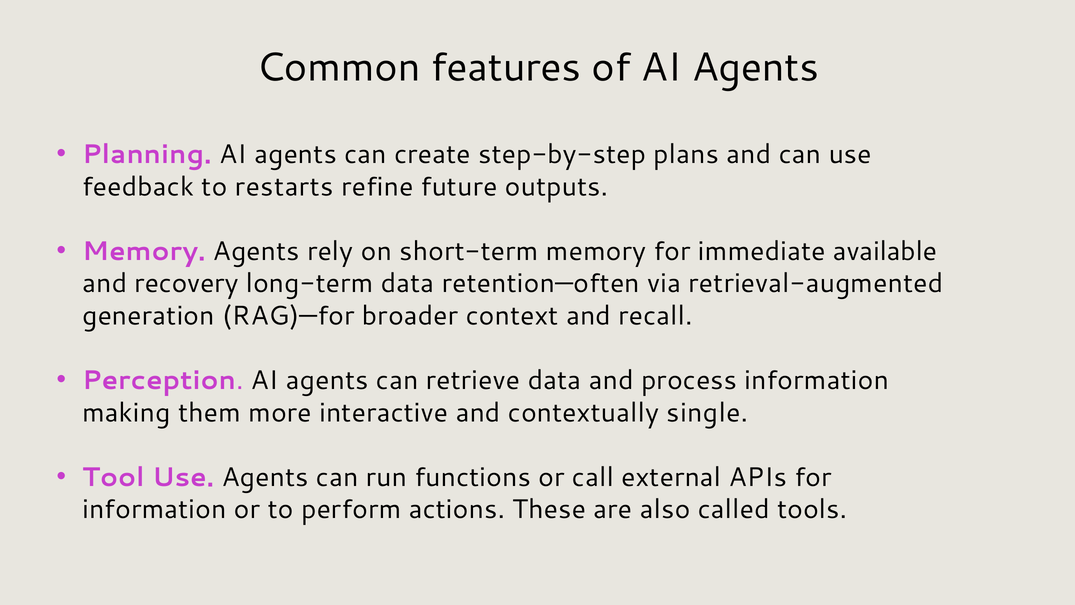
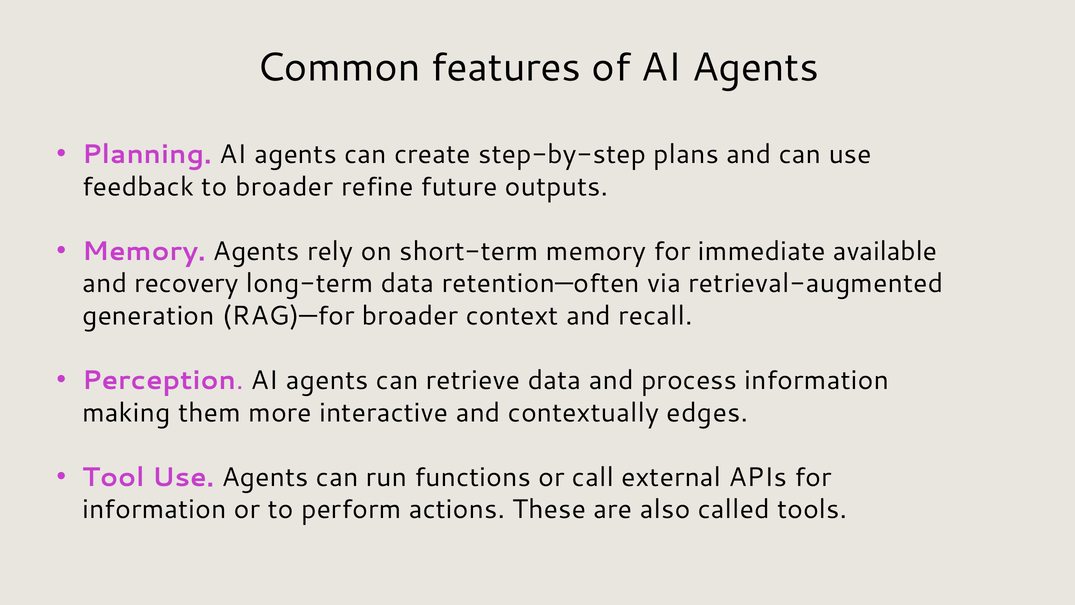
to restarts: restarts -> broader (284, 187)
single: single -> edges (707, 412)
